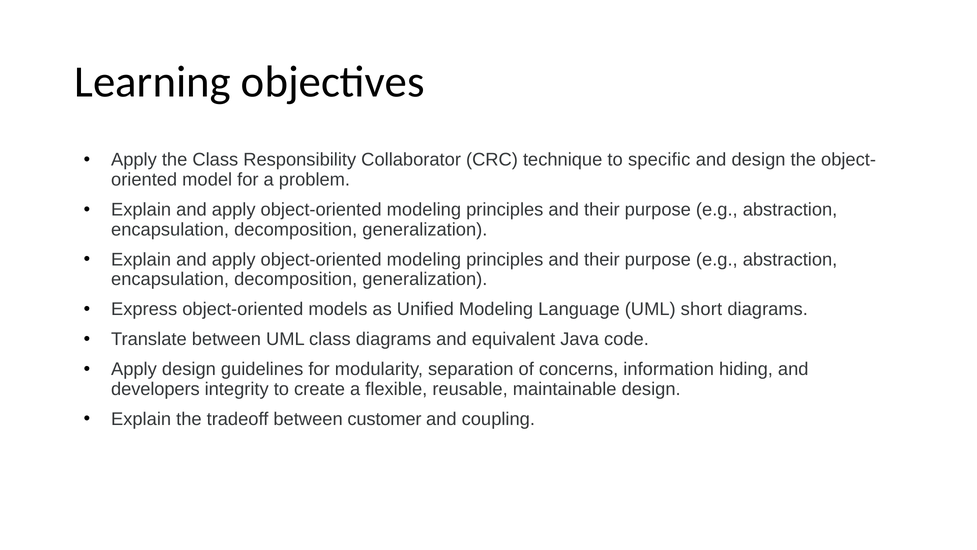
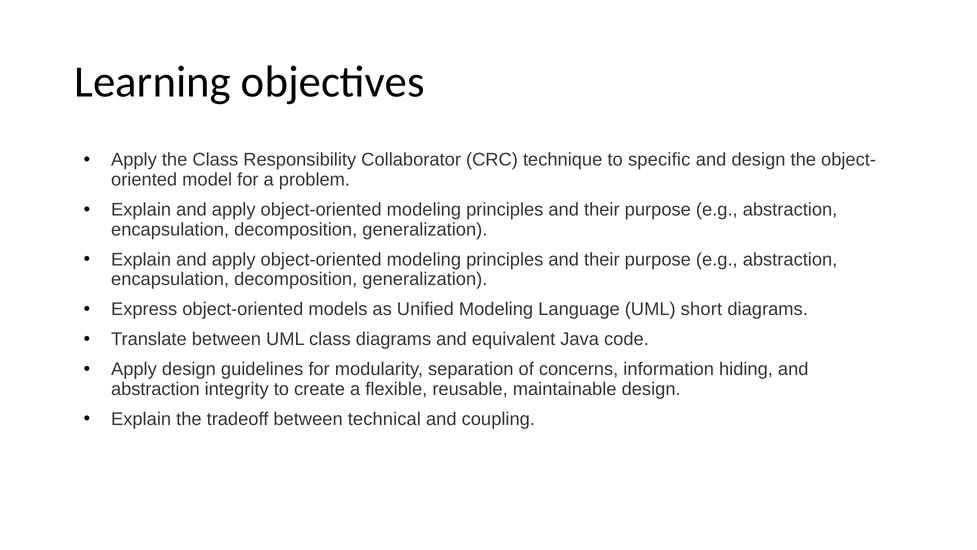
developers: developers -> abstraction (155, 389)
customer: customer -> technical (384, 419)
